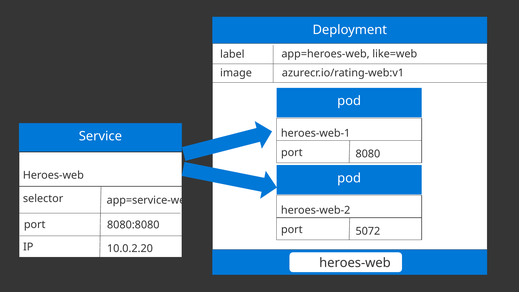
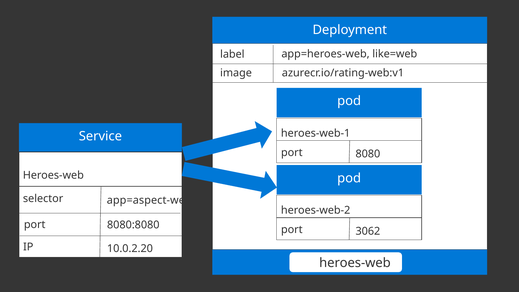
app=service-web: app=service-web -> app=aspect-web (149, 200)
5072: 5072 -> 3062 (368, 231)
